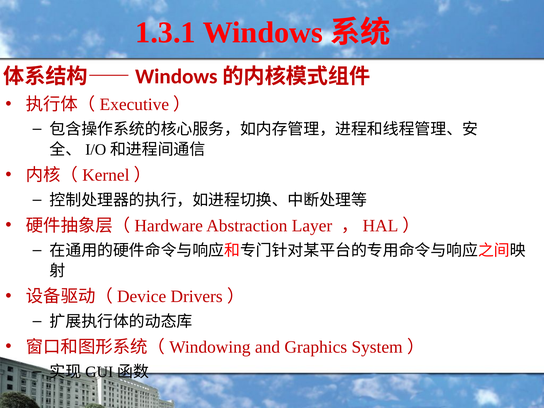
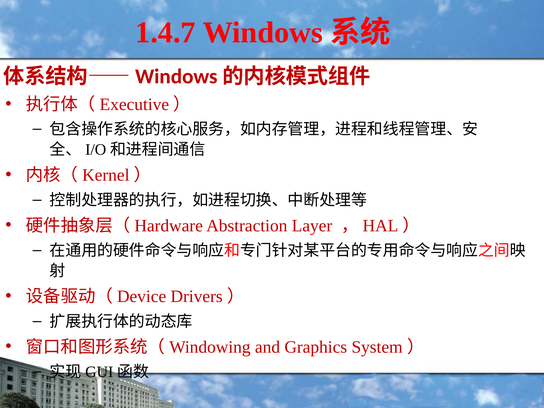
1.3.1: 1.3.1 -> 1.4.7 (165, 32)
